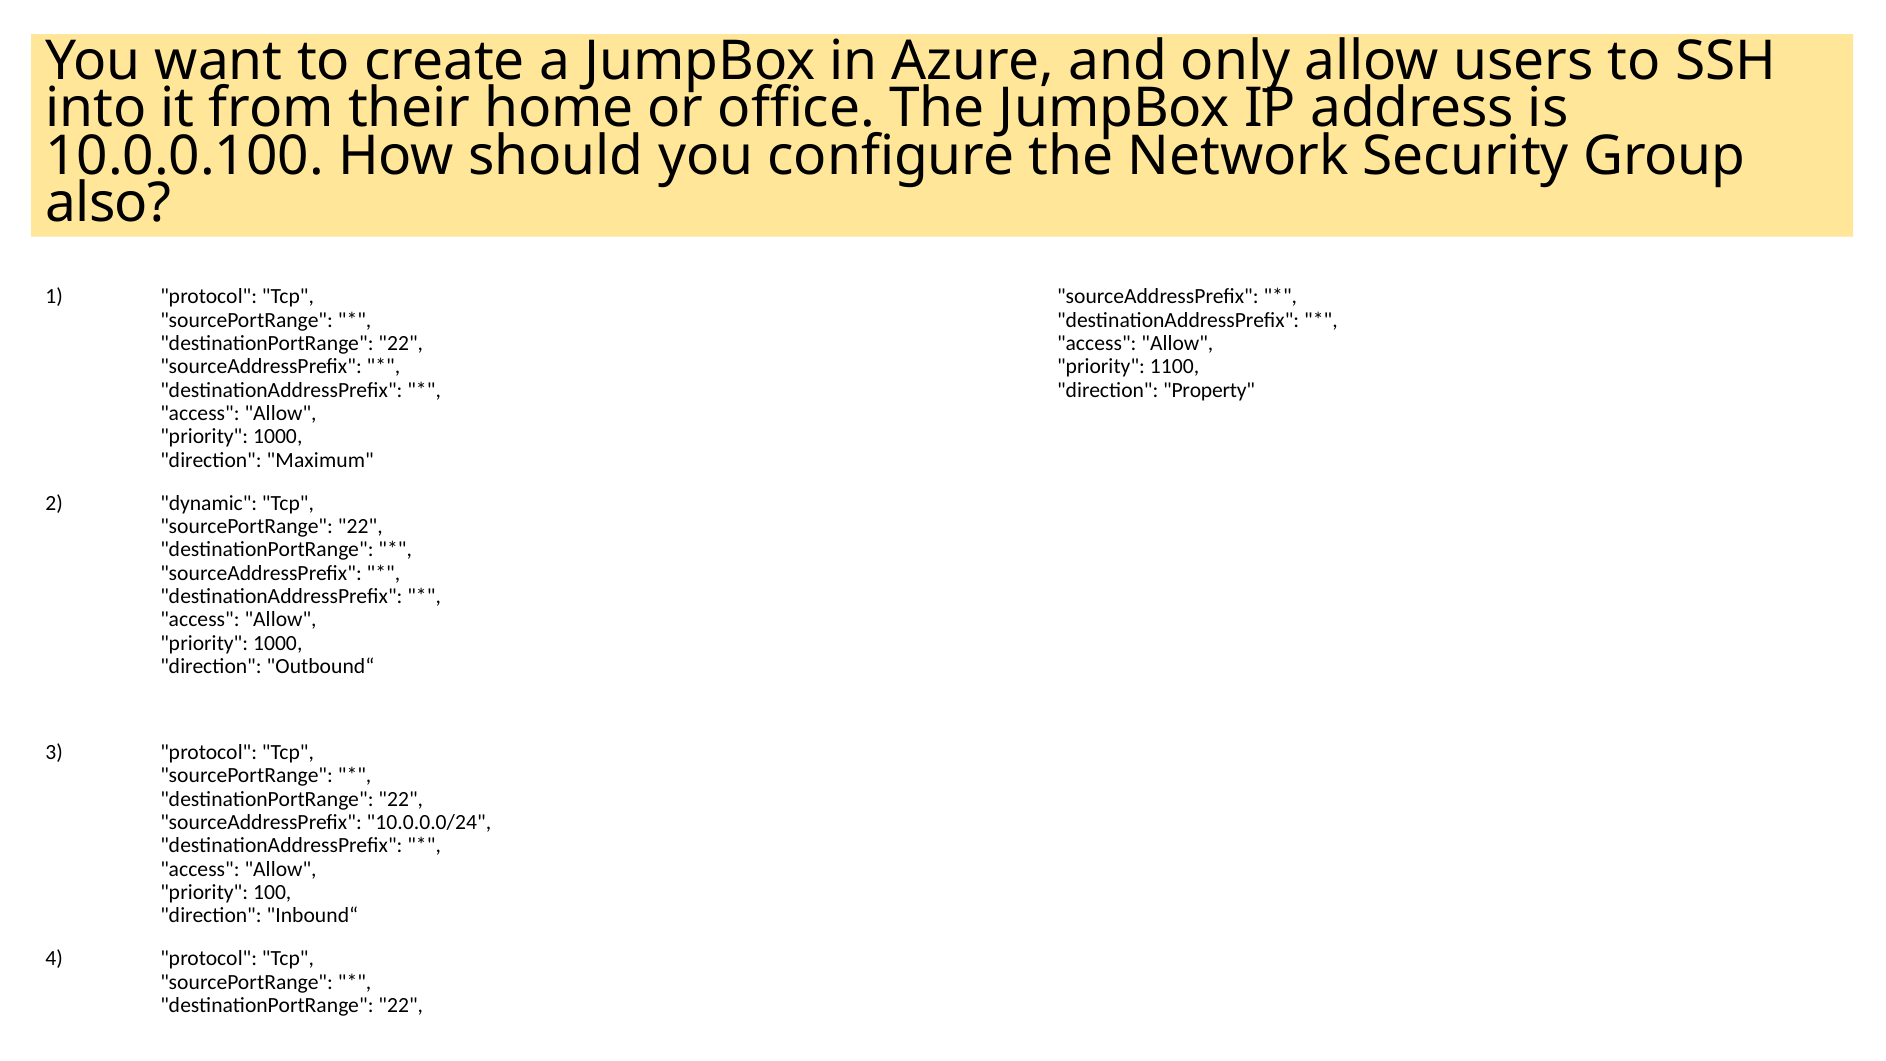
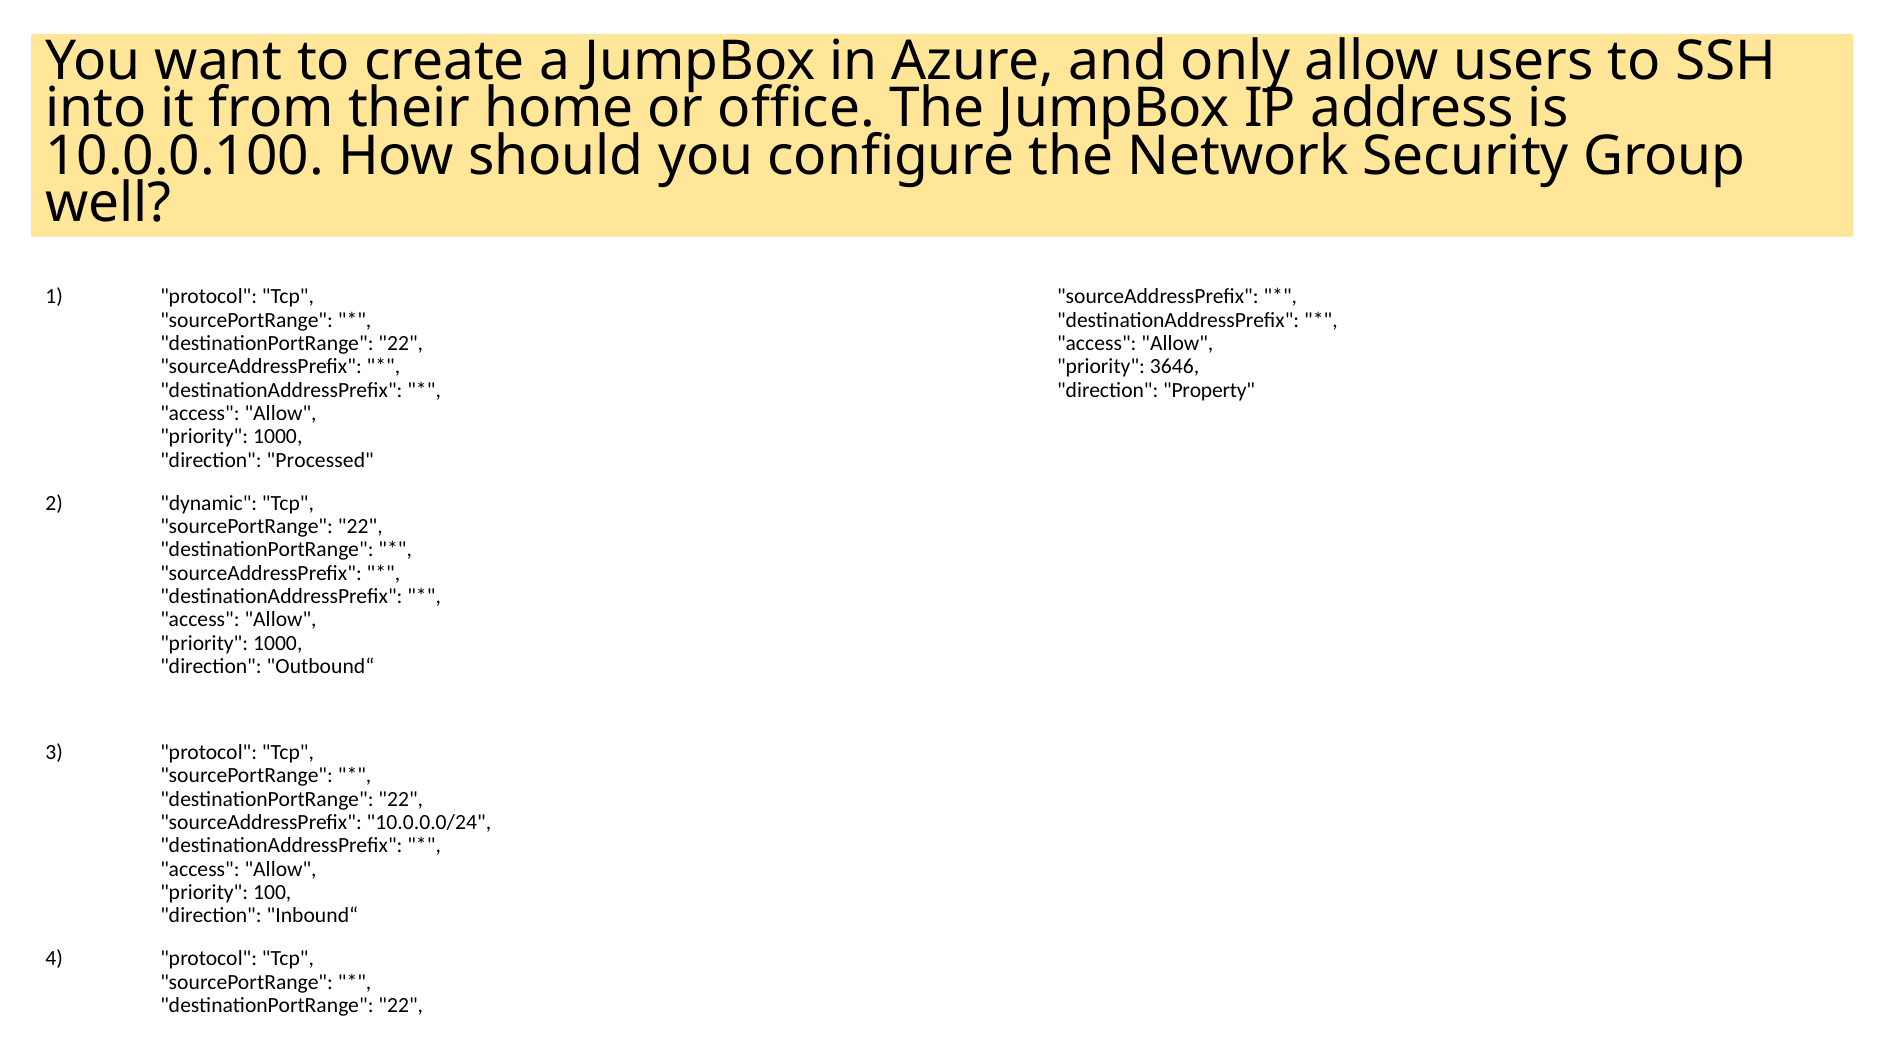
also: also -> well (108, 204)
1100: 1100 -> 3646 (1174, 367)
Maximum: Maximum -> Processed (320, 460)
